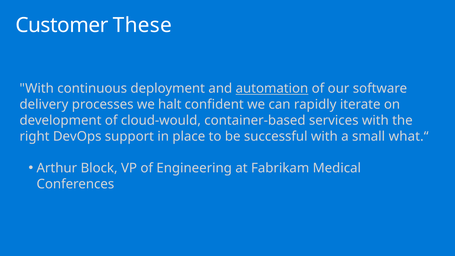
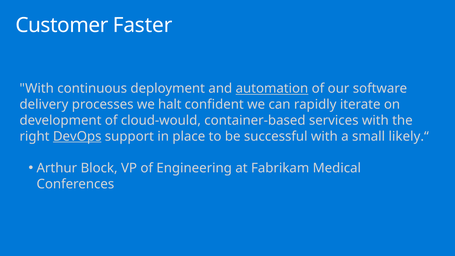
These: These -> Faster (143, 25)
DevOps underline: none -> present (77, 136)
what.“: what.“ -> likely.“ (409, 136)
